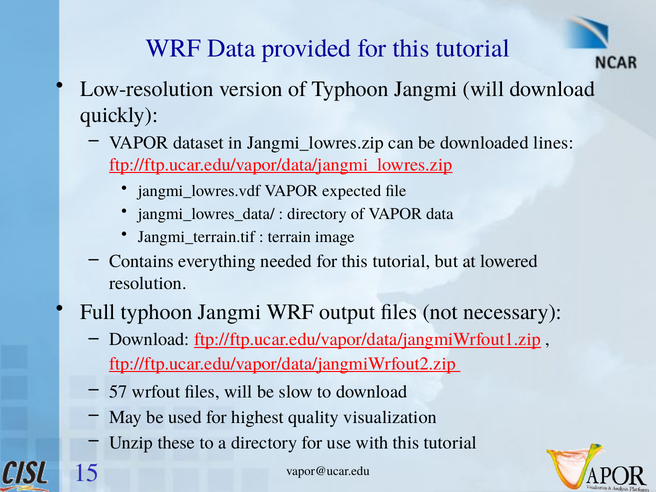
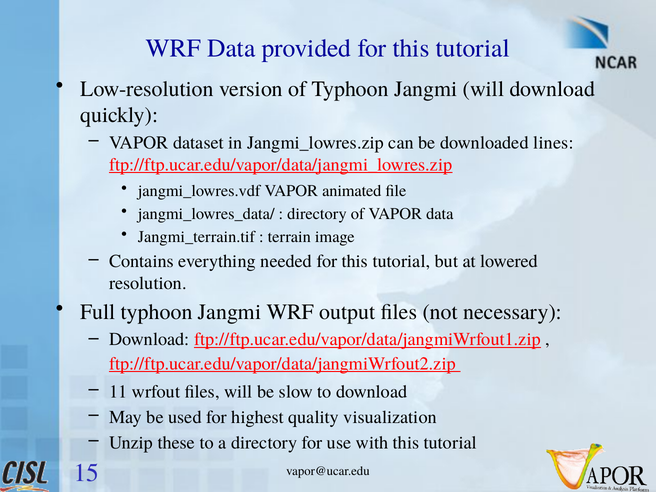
expected: expected -> animated (352, 191)
57: 57 -> 11 (118, 392)
